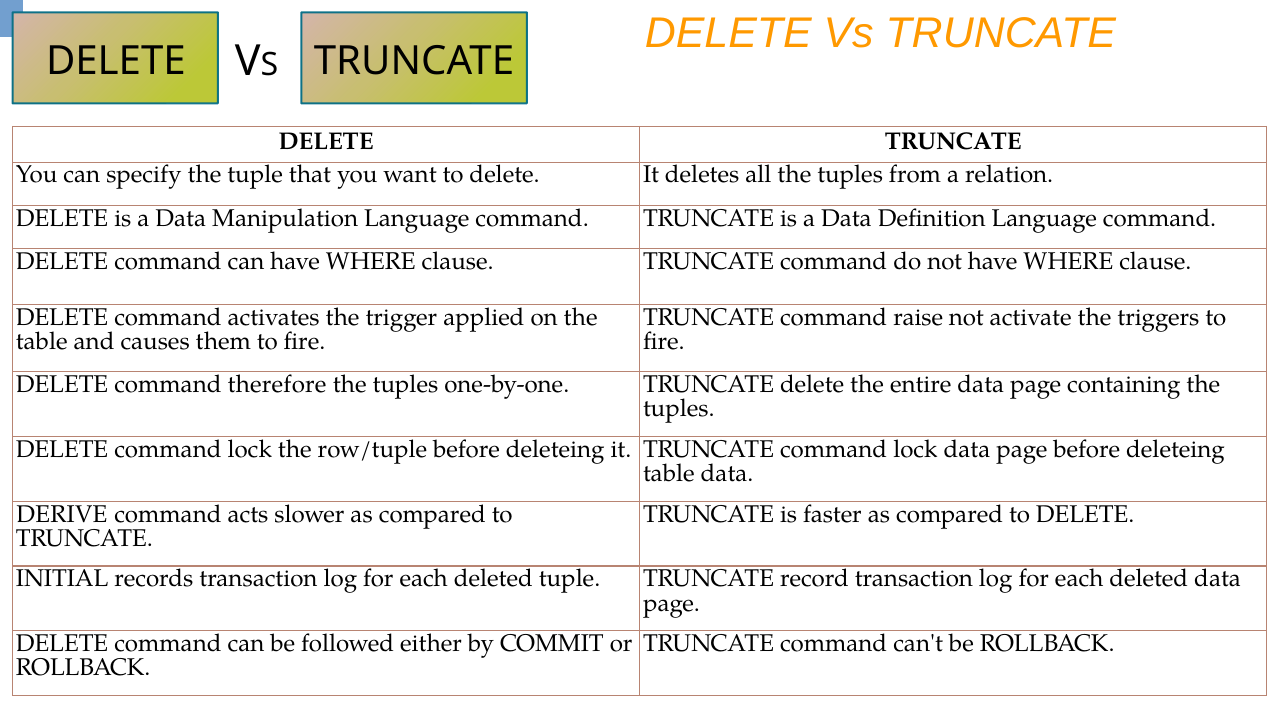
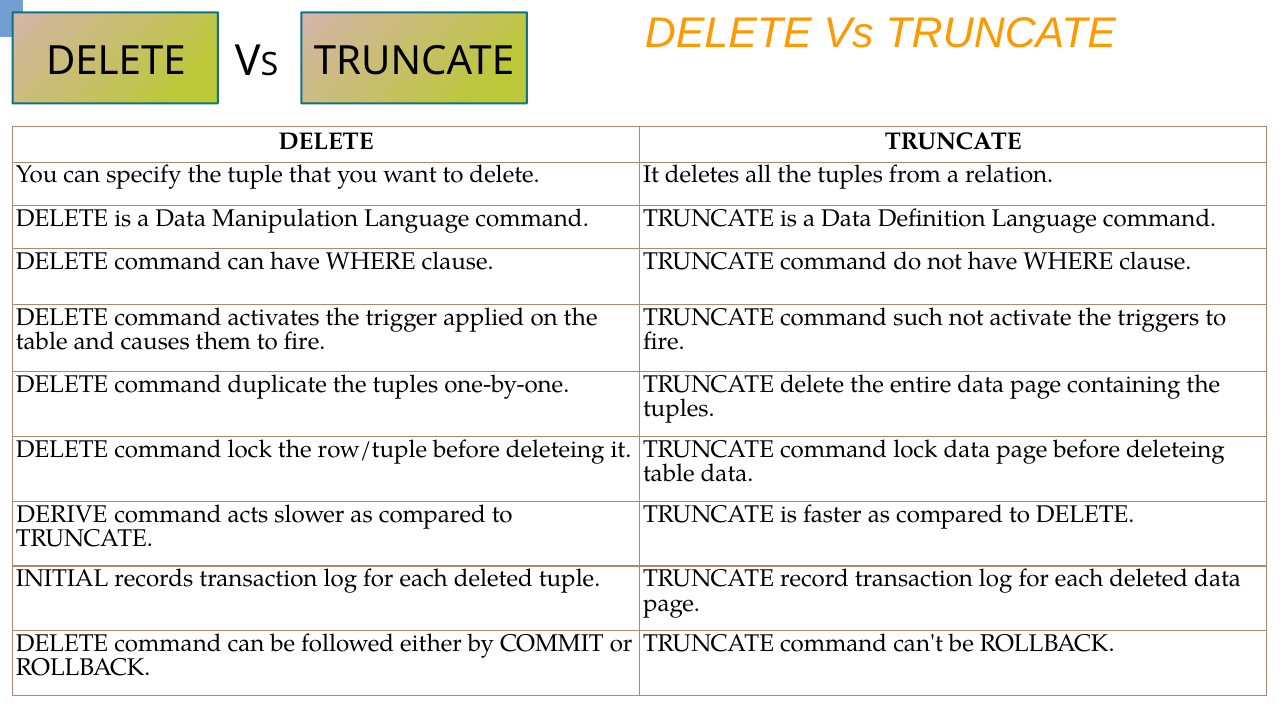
raise: raise -> such (918, 317)
therefore: therefore -> duplicate (277, 385)
